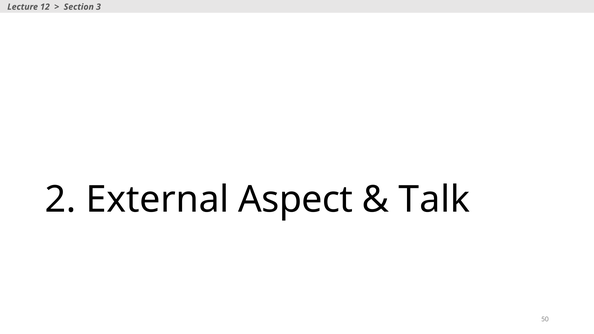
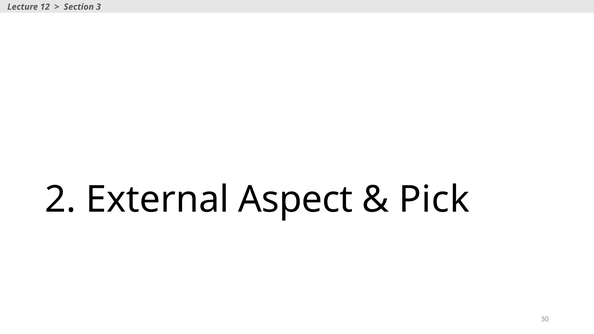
Talk: Talk -> Pick (434, 200)
